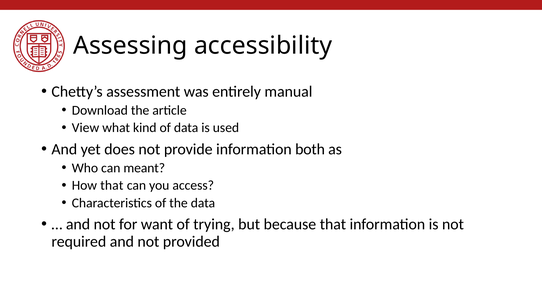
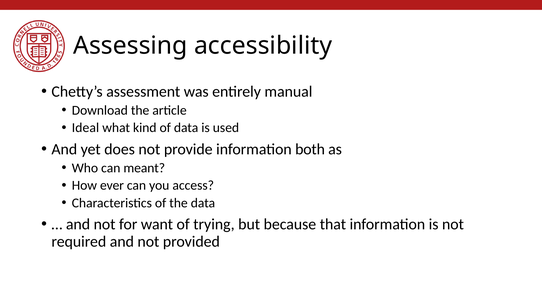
View: View -> Ideal (85, 128)
How that: that -> ever (112, 185)
